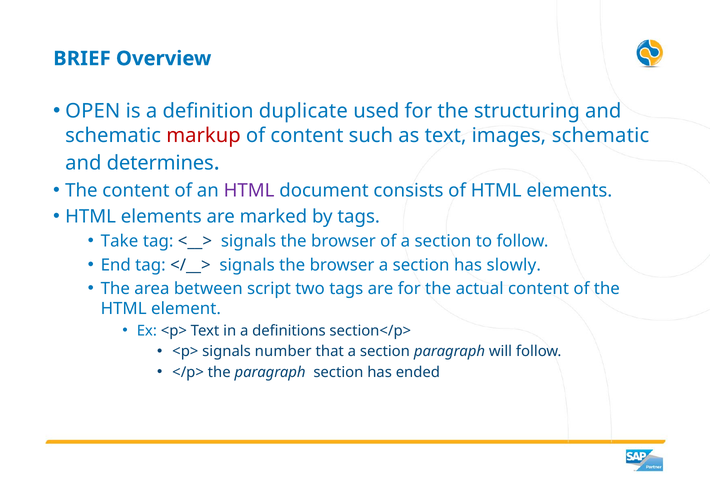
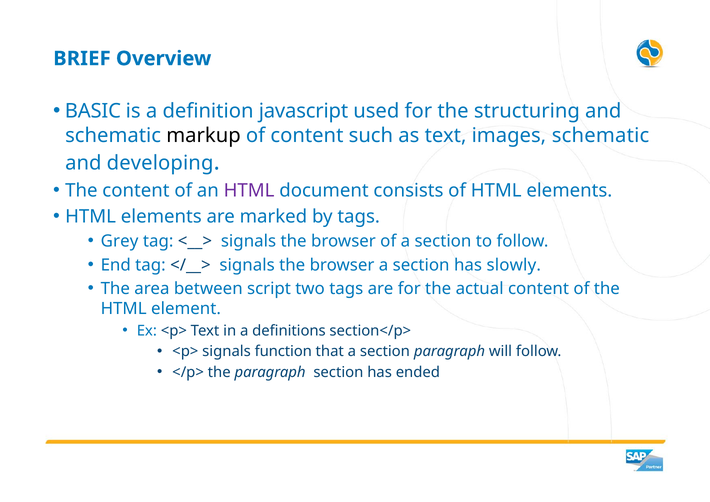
OPEN: OPEN -> BASIC (93, 111)
duplicate: duplicate -> javascript (303, 111)
markup colour: red -> black (204, 136)
determines: determines -> developing (160, 163)
Take: Take -> Grey (120, 241)
number: number -> function (283, 352)
